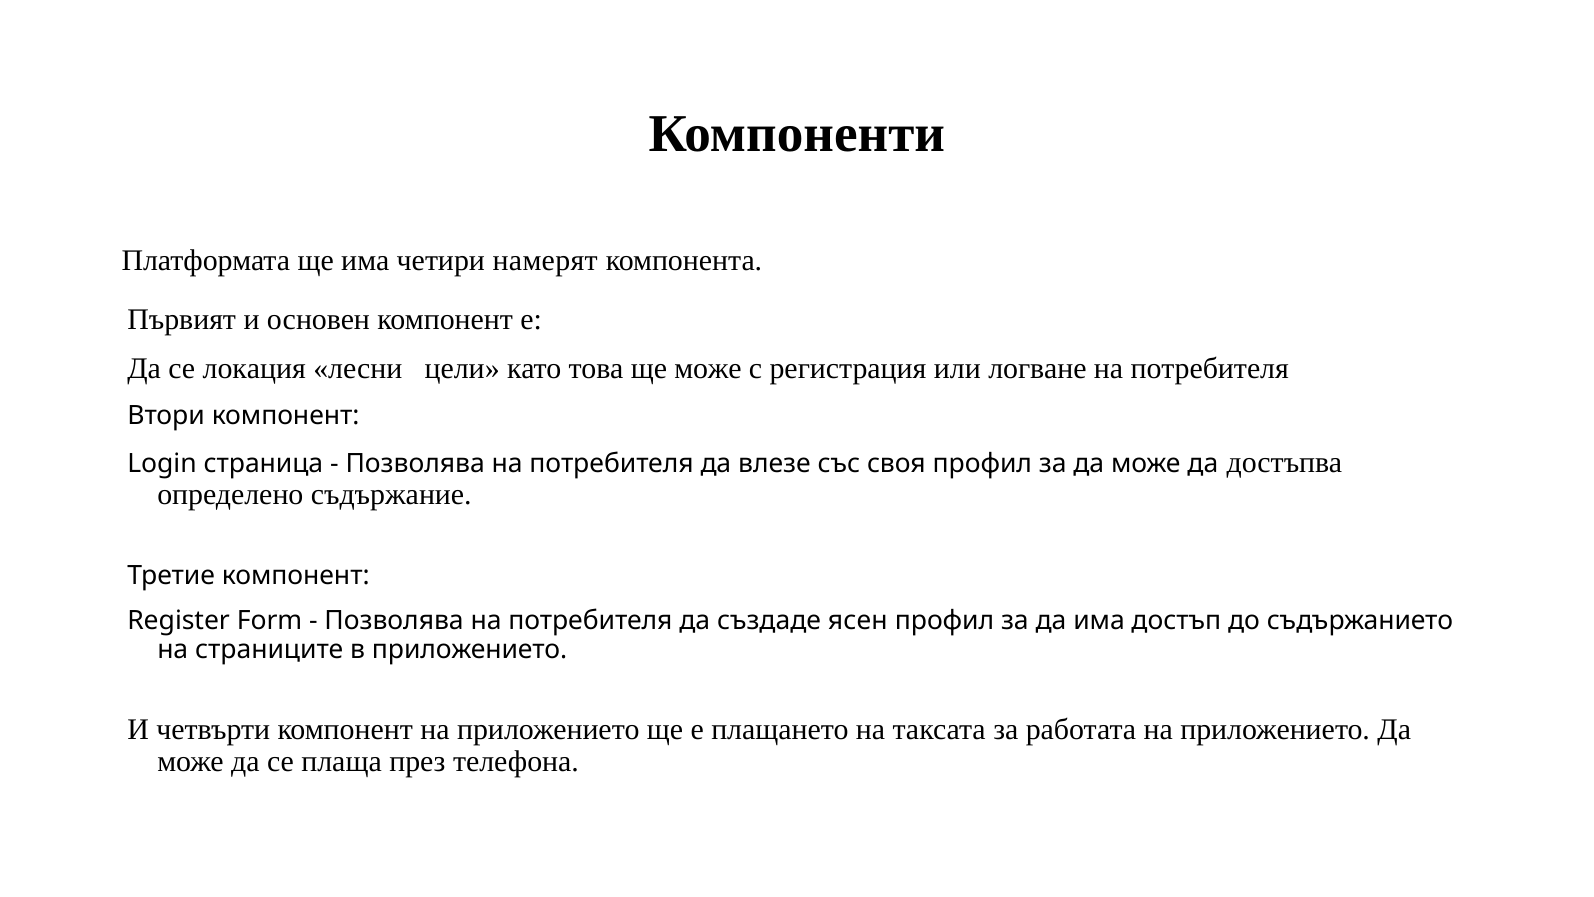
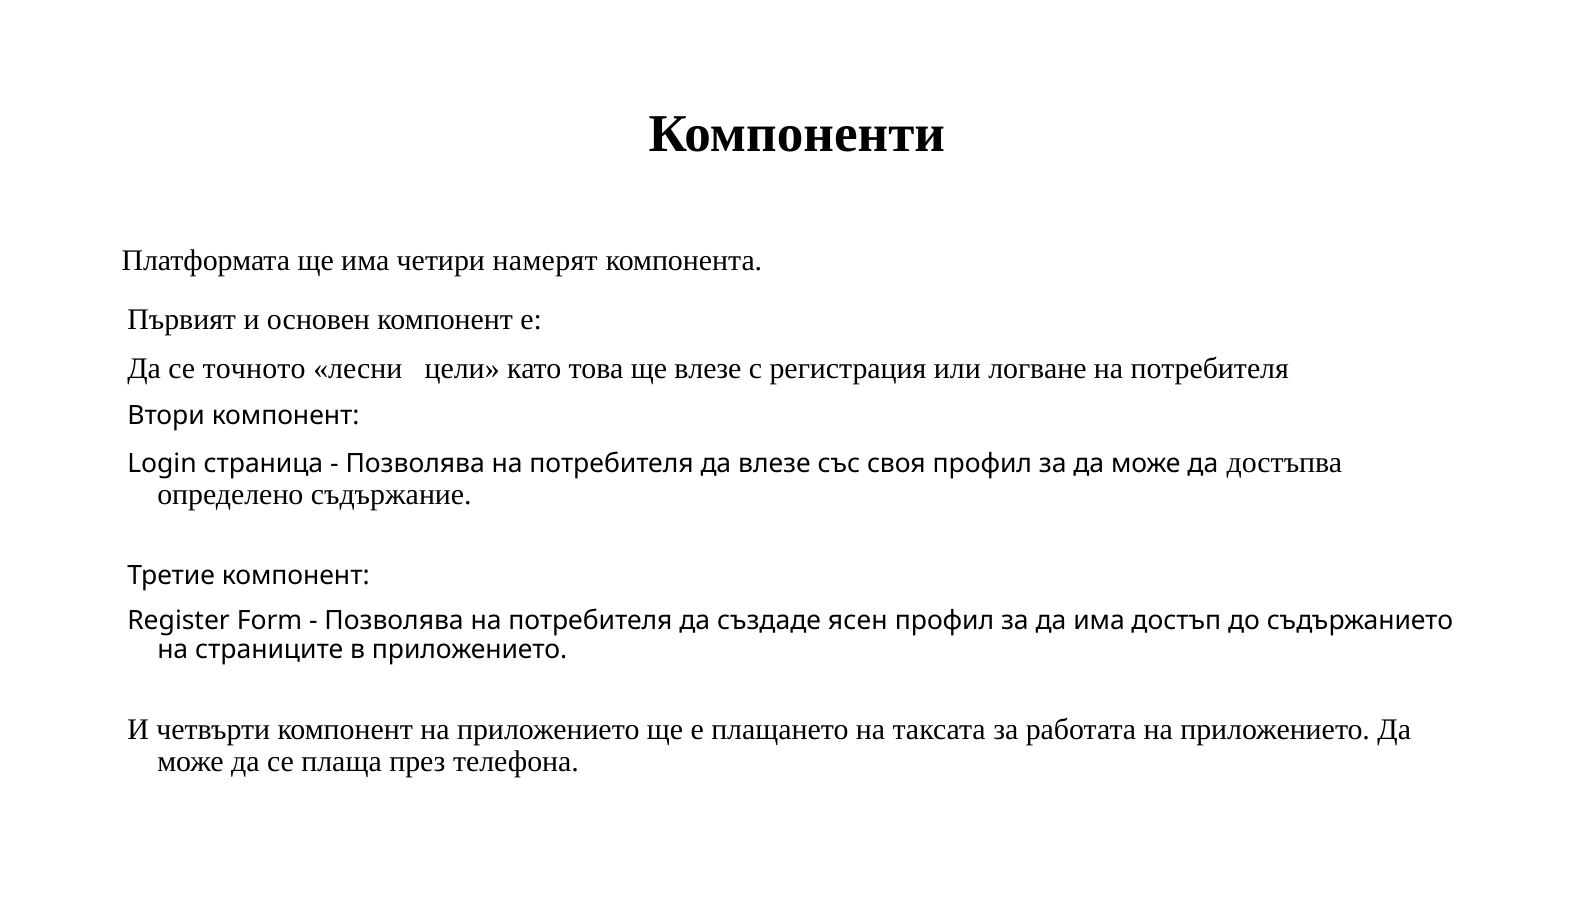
локация: локация -> точното (254, 368)
ще може: може -> влезе (708, 368)
